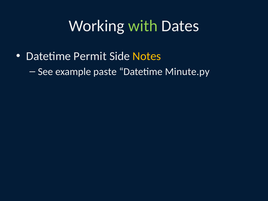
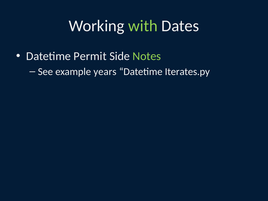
Notes colour: yellow -> light green (147, 56)
paste: paste -> years (105, 72)
Minute.py: Minute.py -> Iterates.py (187, 72)
